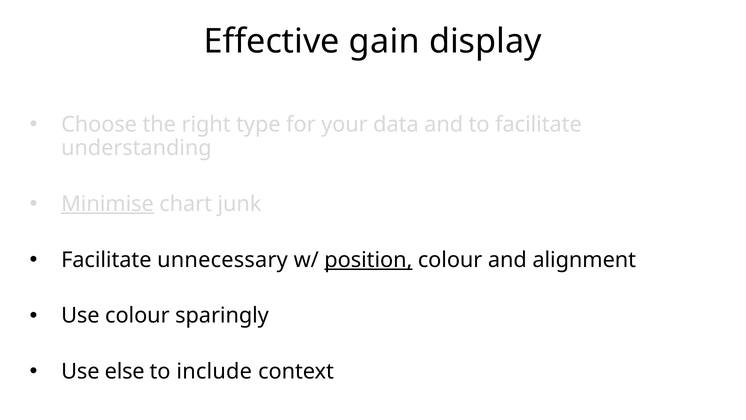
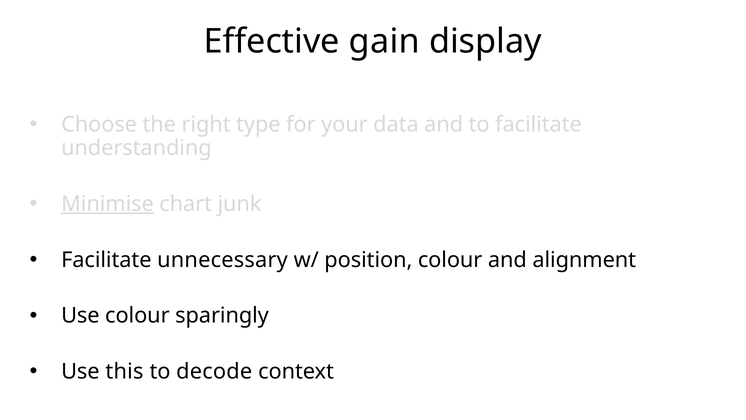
position underline: present -> none (368, 260)
else: else -> this (124, 371)
include: include -> decode (214, 371)
